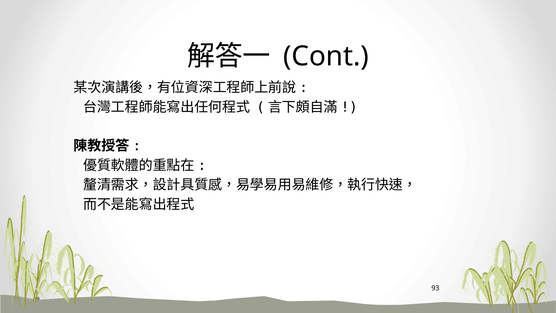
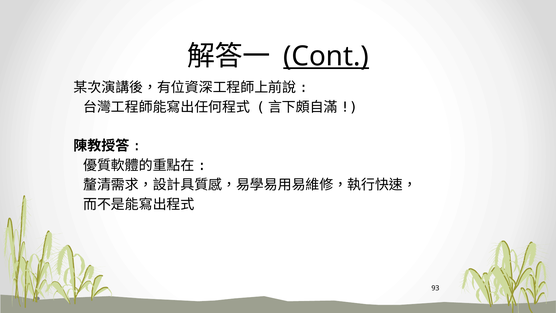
Cont underline: none -> present (326, 56)
